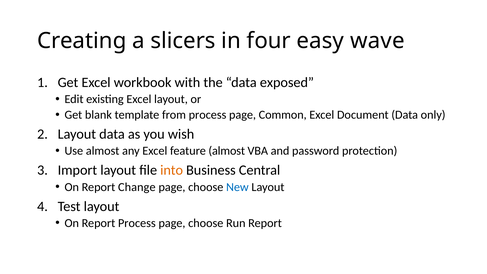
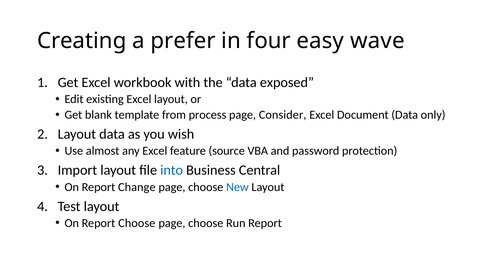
slicers: slicers -> prefer (183, 41)
Common: Common -> Consider (283, 115)
feature almost: almost -> source (227, 151)
into colour: orange -> blue (172, 170)
Report Process: Process -> Choose (137, 223)
